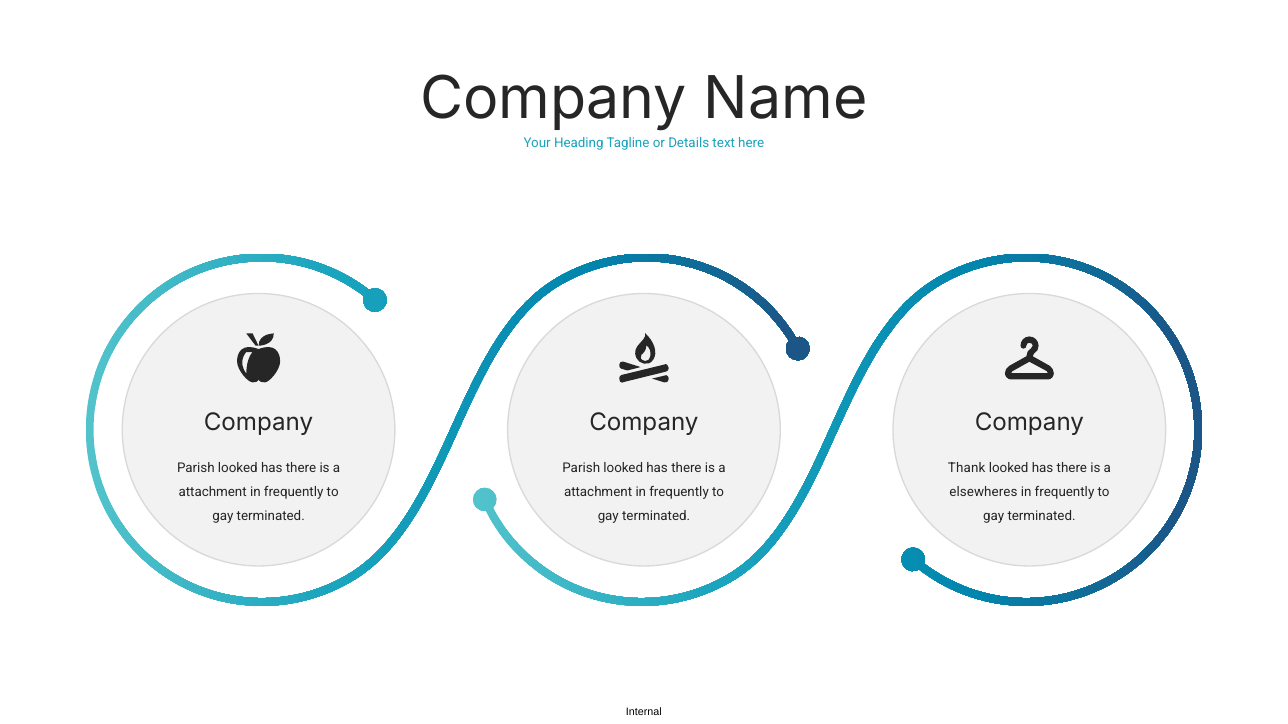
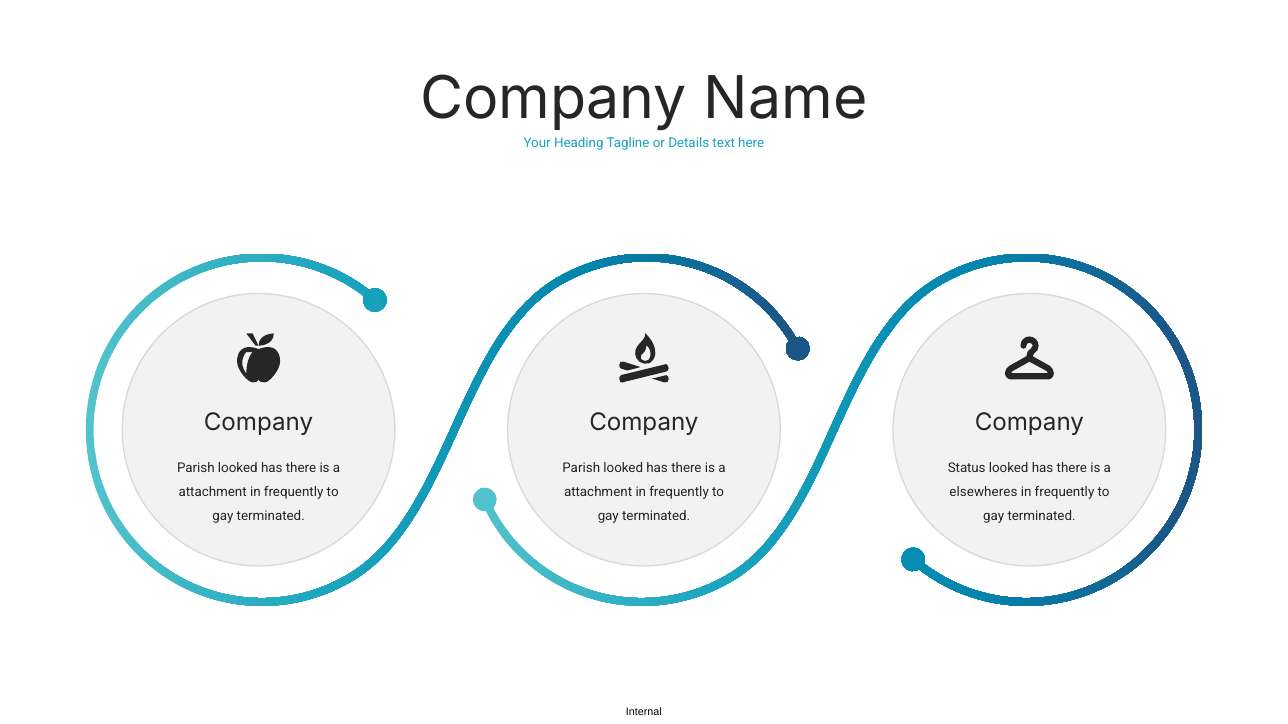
Thank: Thank -> Status (967, 468)
